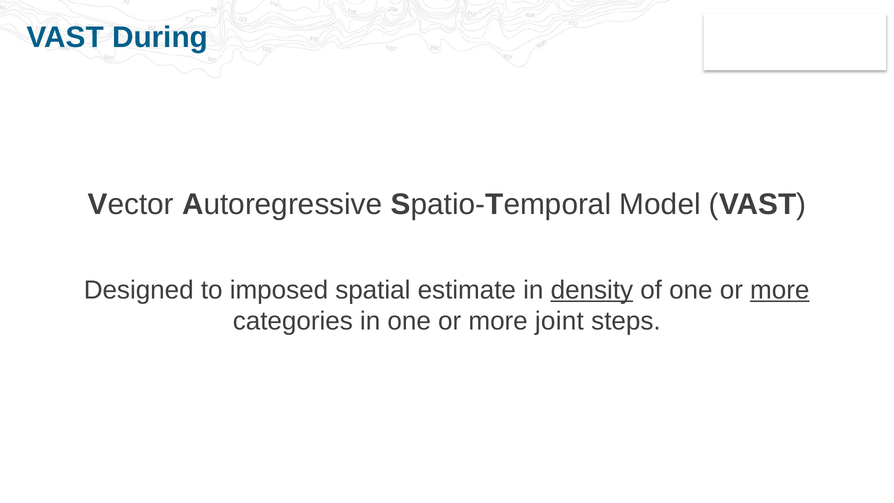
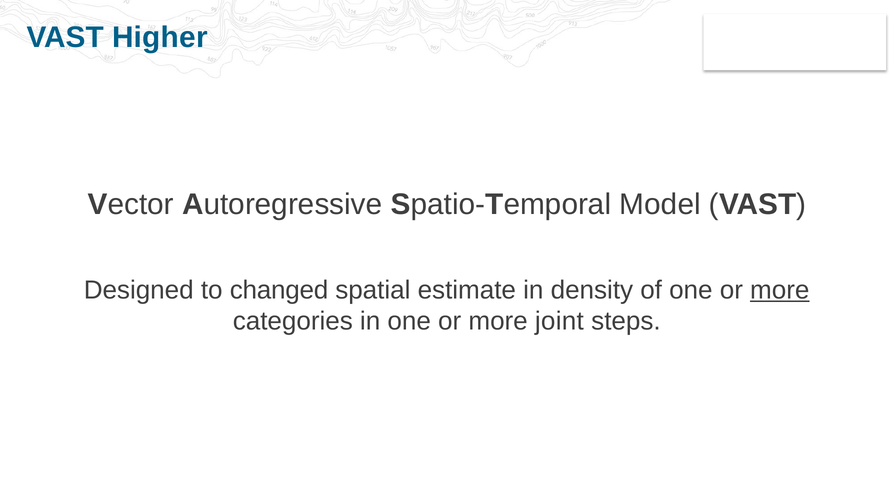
During: During -> Higher (160, 37)
imposed: imposed -> changed (279, 290)
density underline: present -> none (592, 290)
